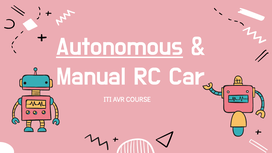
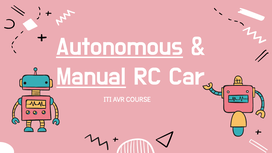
Manual underline: none -> present (91, 77)
